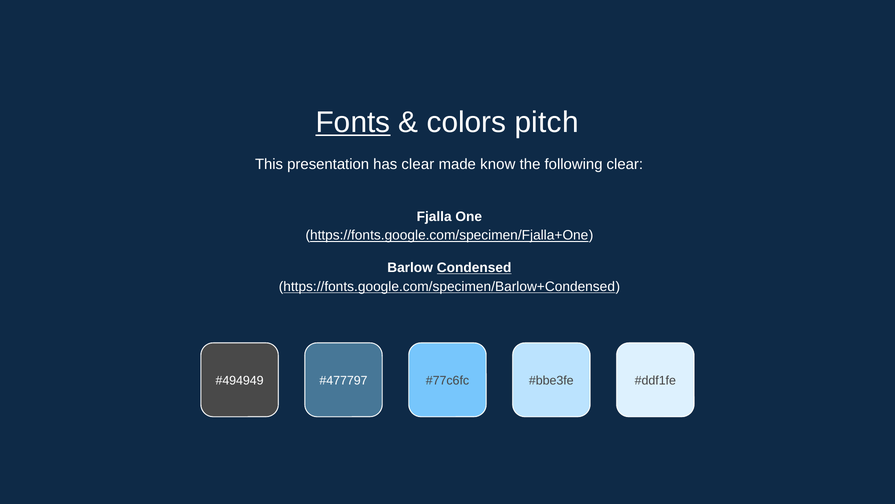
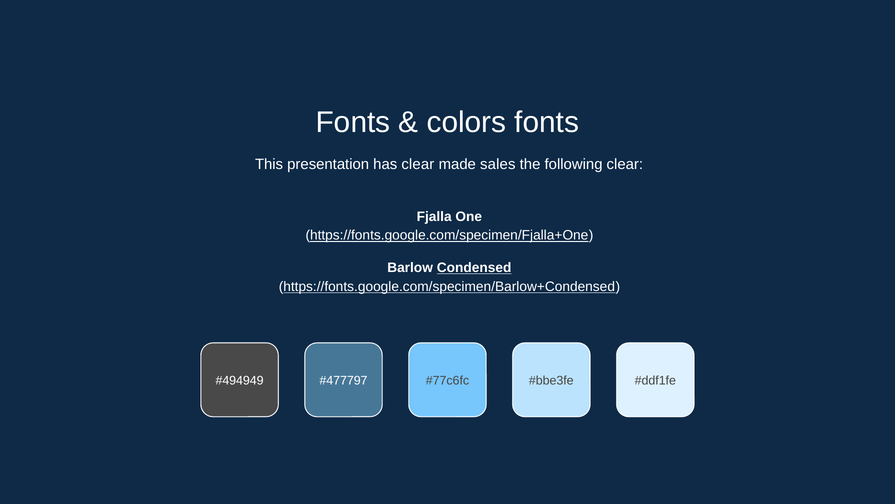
Fonts underline: present -> none (353, 122)
colors pitch: pitch -> fonts (547, 122)
know: know -> sales (498, 164)
